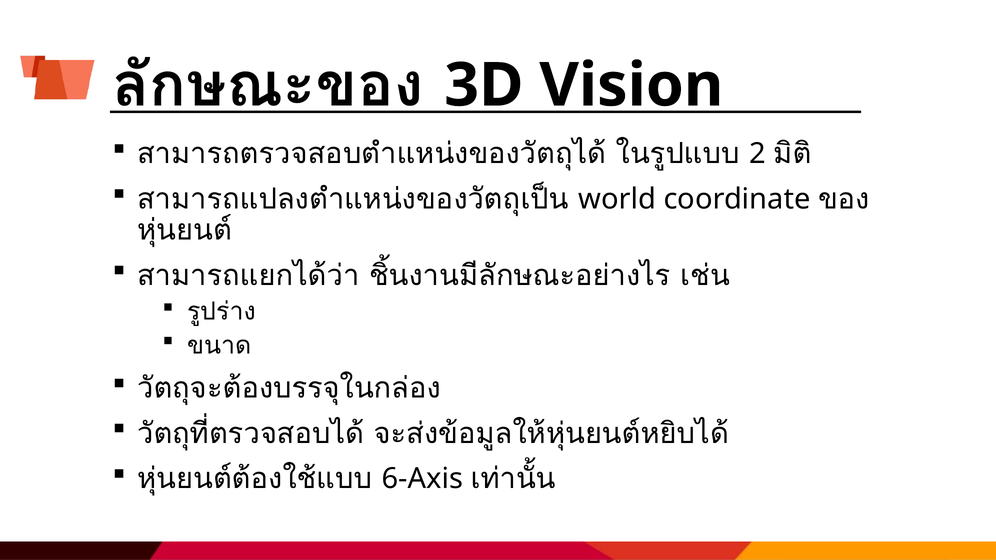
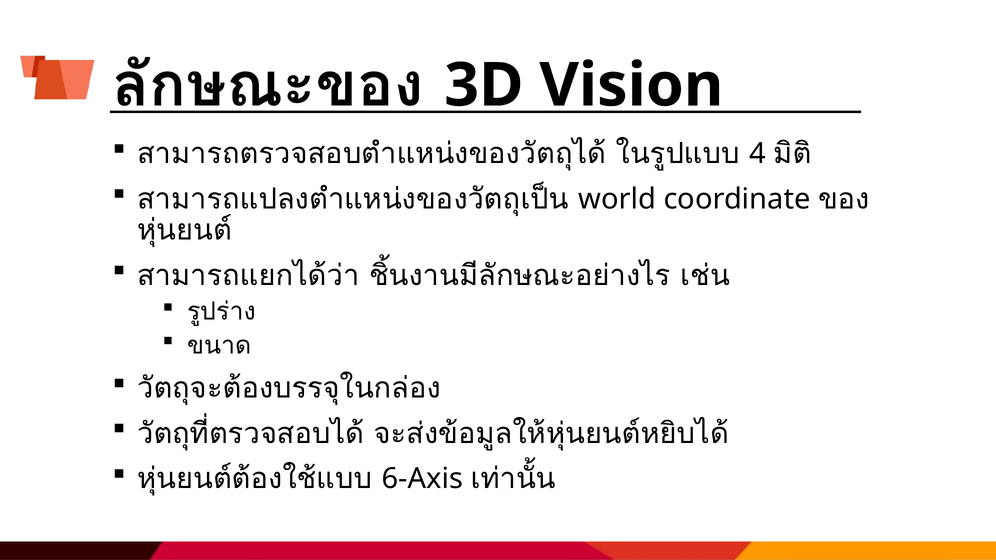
2: 2 -> 4 (758, 154)
